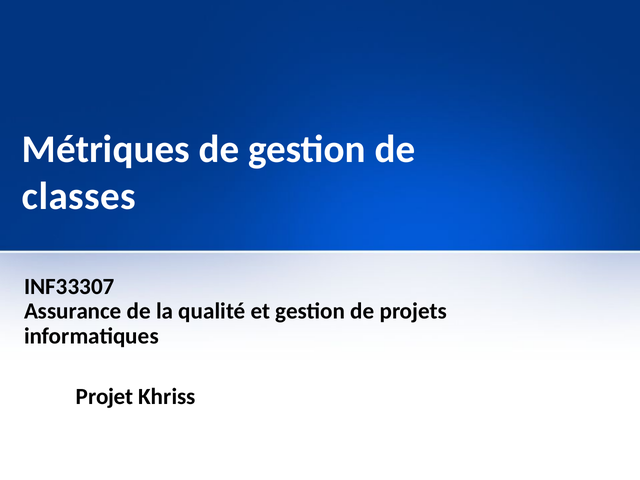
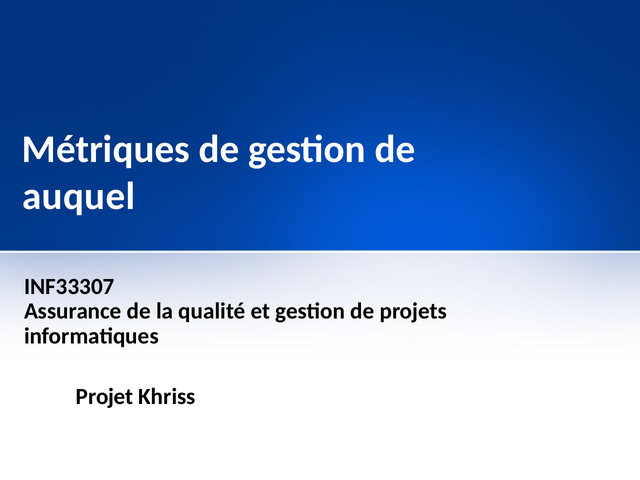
classes: classes -> auquel (79, 196)
